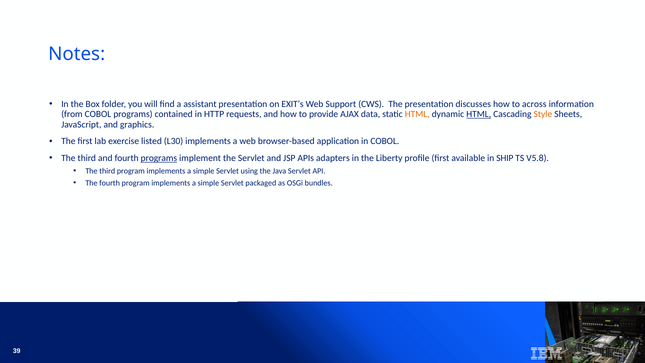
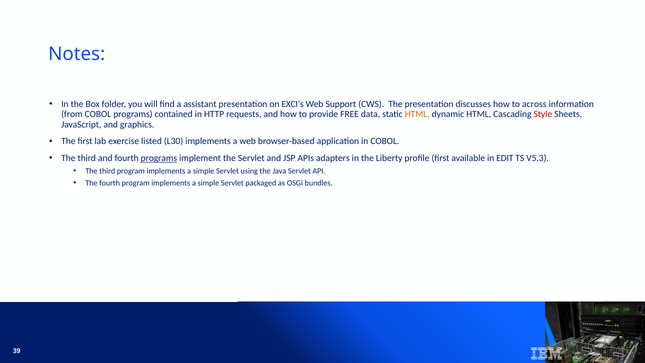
EXIT’s: EXIT’s -> EXCI’s (293, 104)
AJAX: AJAX -> FREE (350, 114)
HTML underline: present -> none (479, 114)
Style colour: orange -> red (543, 114)
SHIP: SHIP -> EDIT (505, 158)
V5.8: V5.8 -> V5.3 (538, 158)
